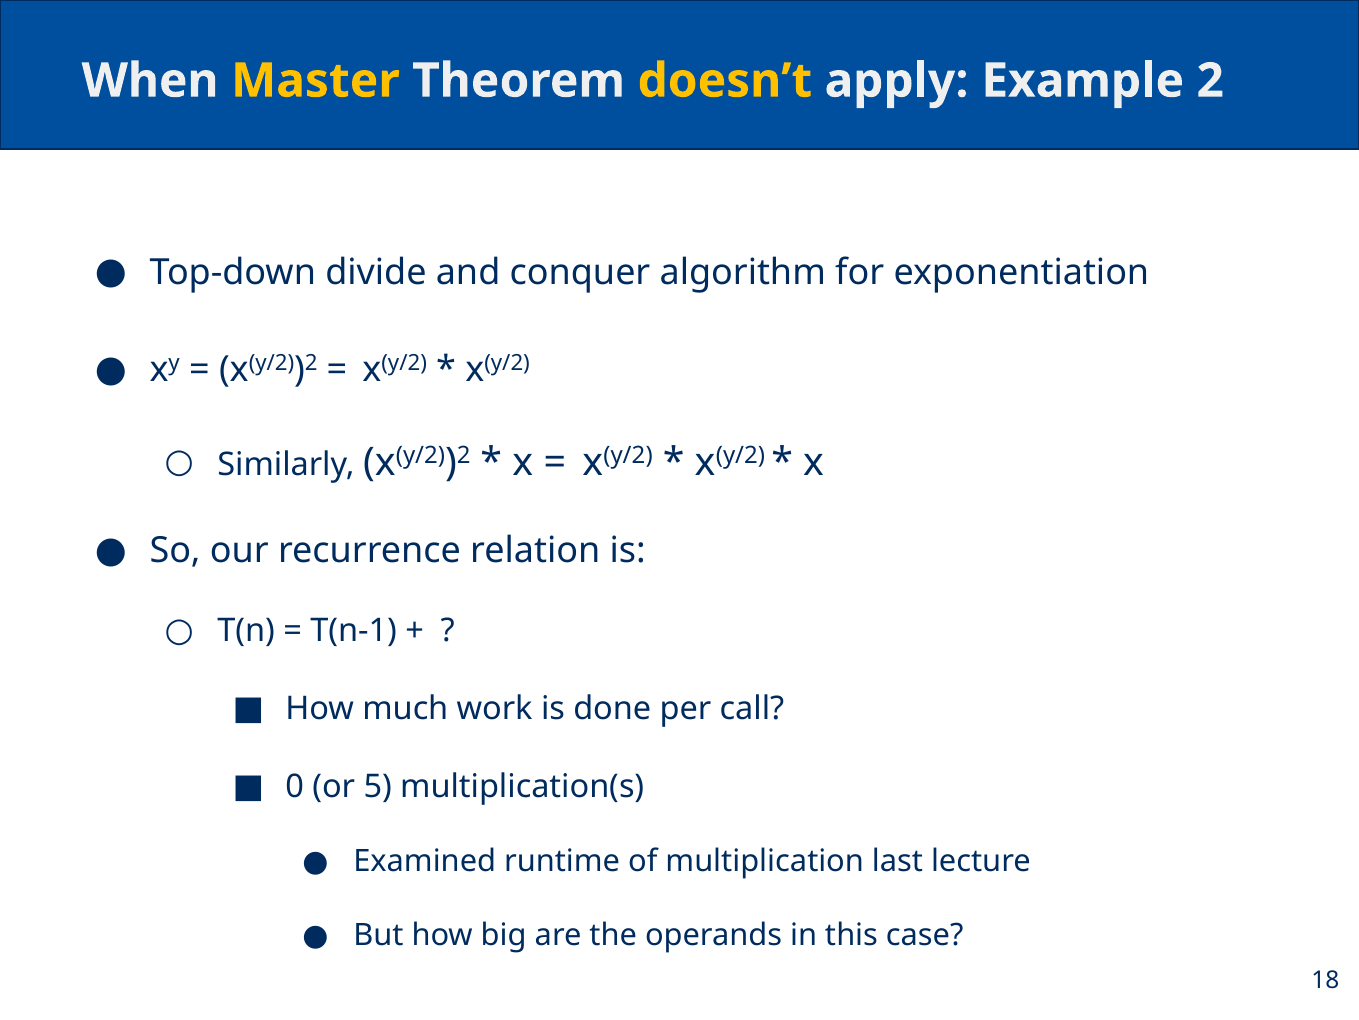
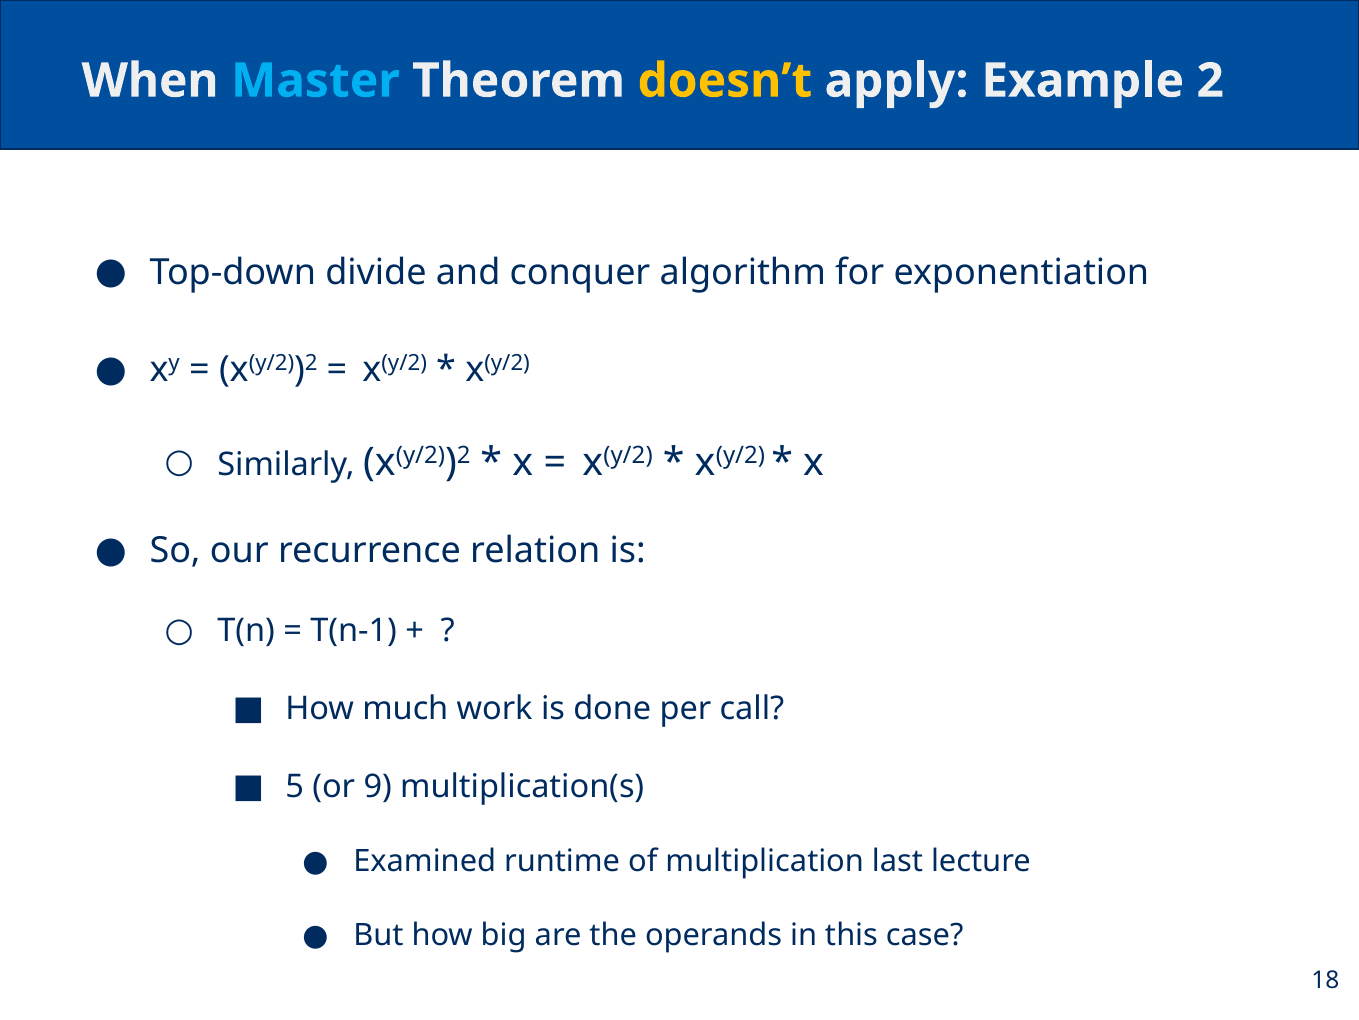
Master colour: yellow -> light blue (315, 81)
0: 0 -> 5 (295, 787)
5: 5 -> 9 (378, 787)
